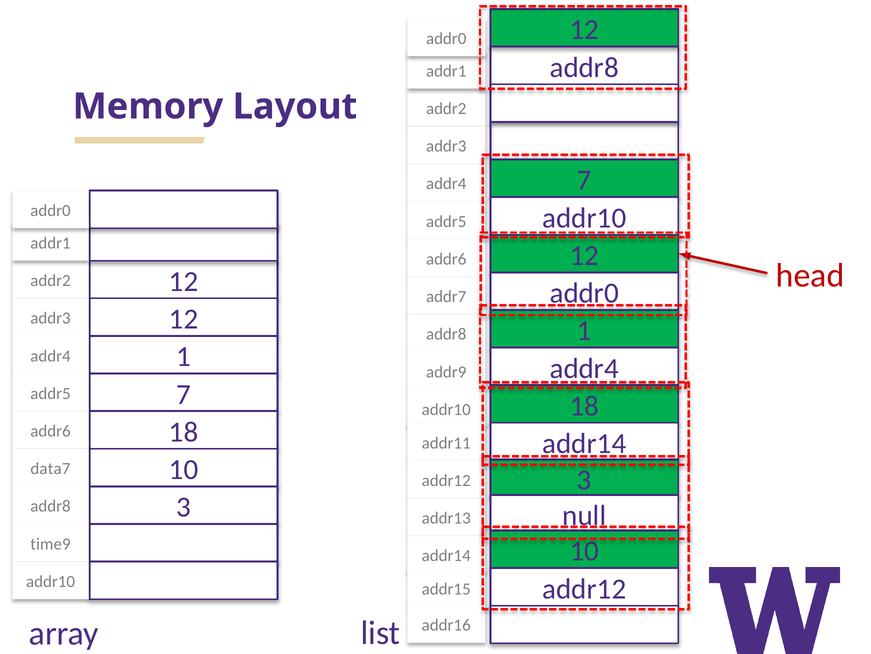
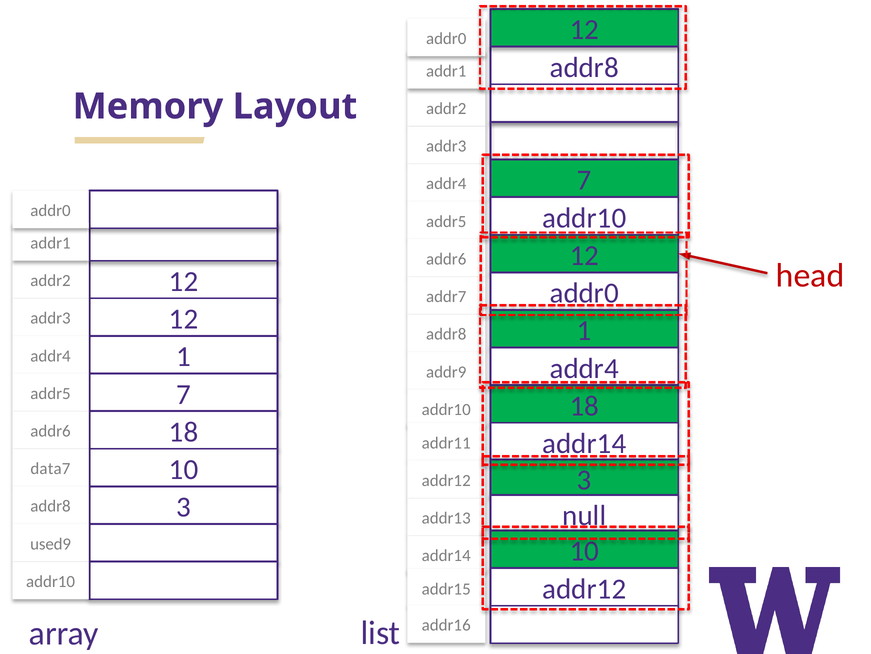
time9: time9 -> used9 (51, 543)
